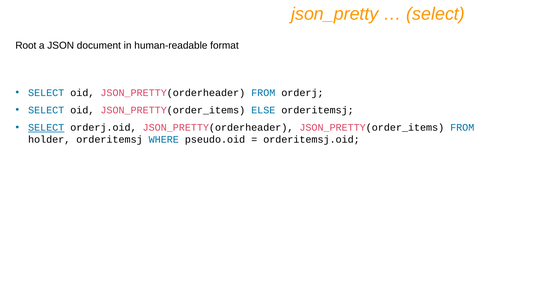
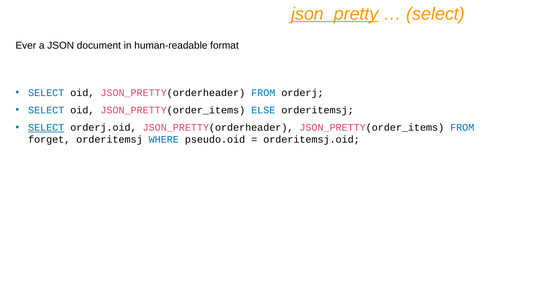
json_pretty underline: none -> present (335, 14)
Root: Root -> Ever (26, 46)
holder: holder -> forget (49, 140)
